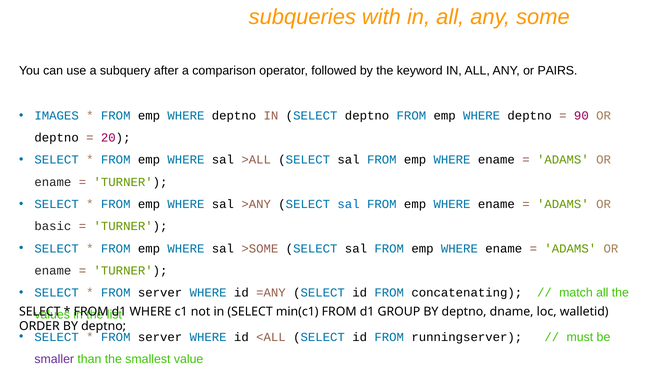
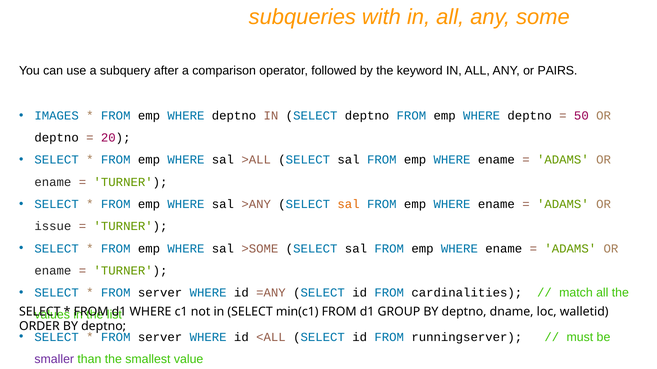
90: 90 -> 50 (581, 116)
sal colour: blue -> orange (349, 204)
basic: basic -> issue (53, 227)
concatenating: concatenating -> cardinalities (467, 293)
